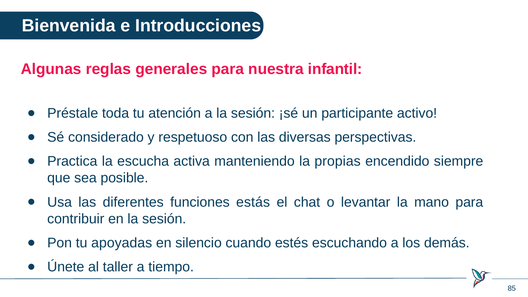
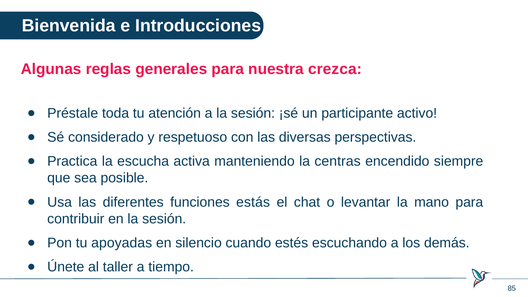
infantil: infantil -> crezca (335, 69)
propias: propias -> centras (338, 161)
